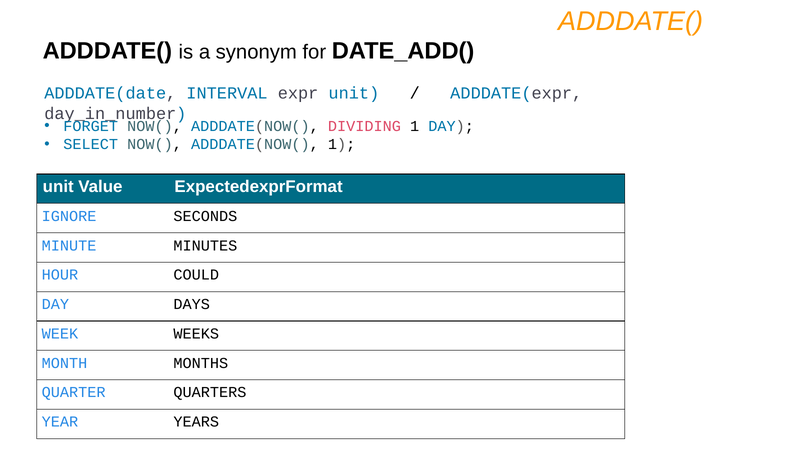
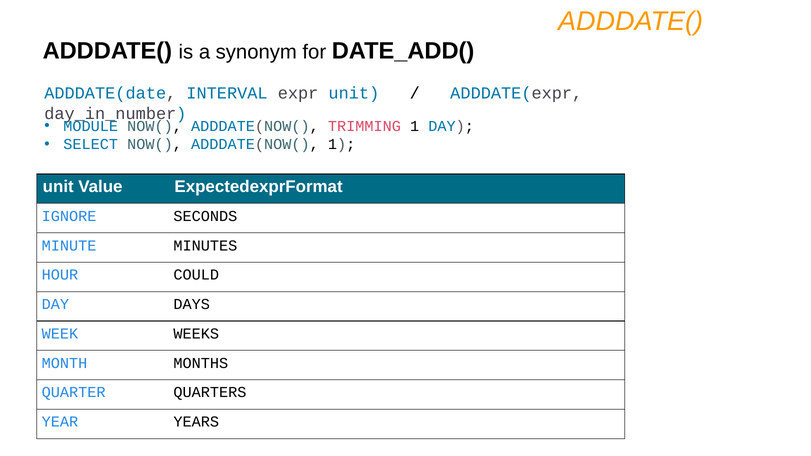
FORGET: FORGET -> MODULE (91, 126)
DIVIDING: DIVIDING -> TRIMMING (364, 126)
